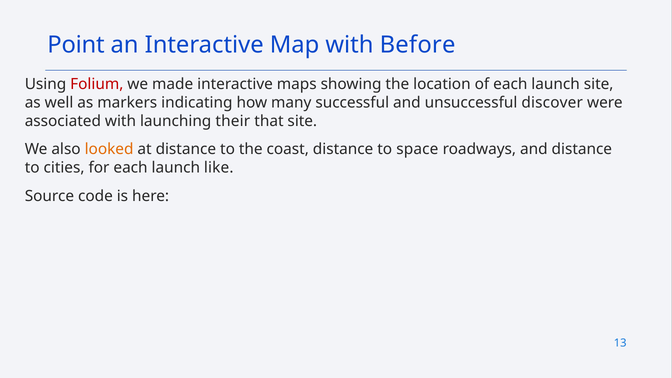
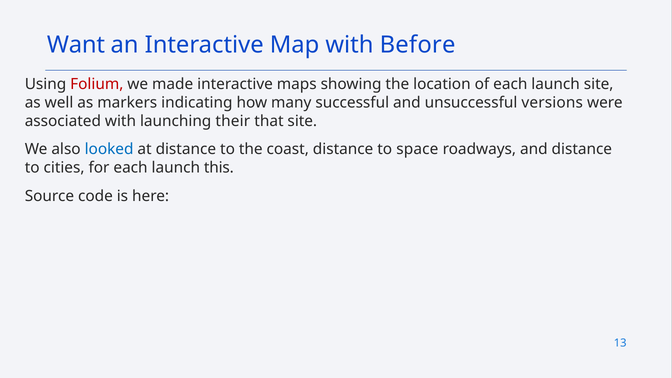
Point: Point -> Want (76, 45)
discover: discover -> versions (552, 103)
looked colour: orange -> blue (109, 149)
like: like -> this (219, 168)
